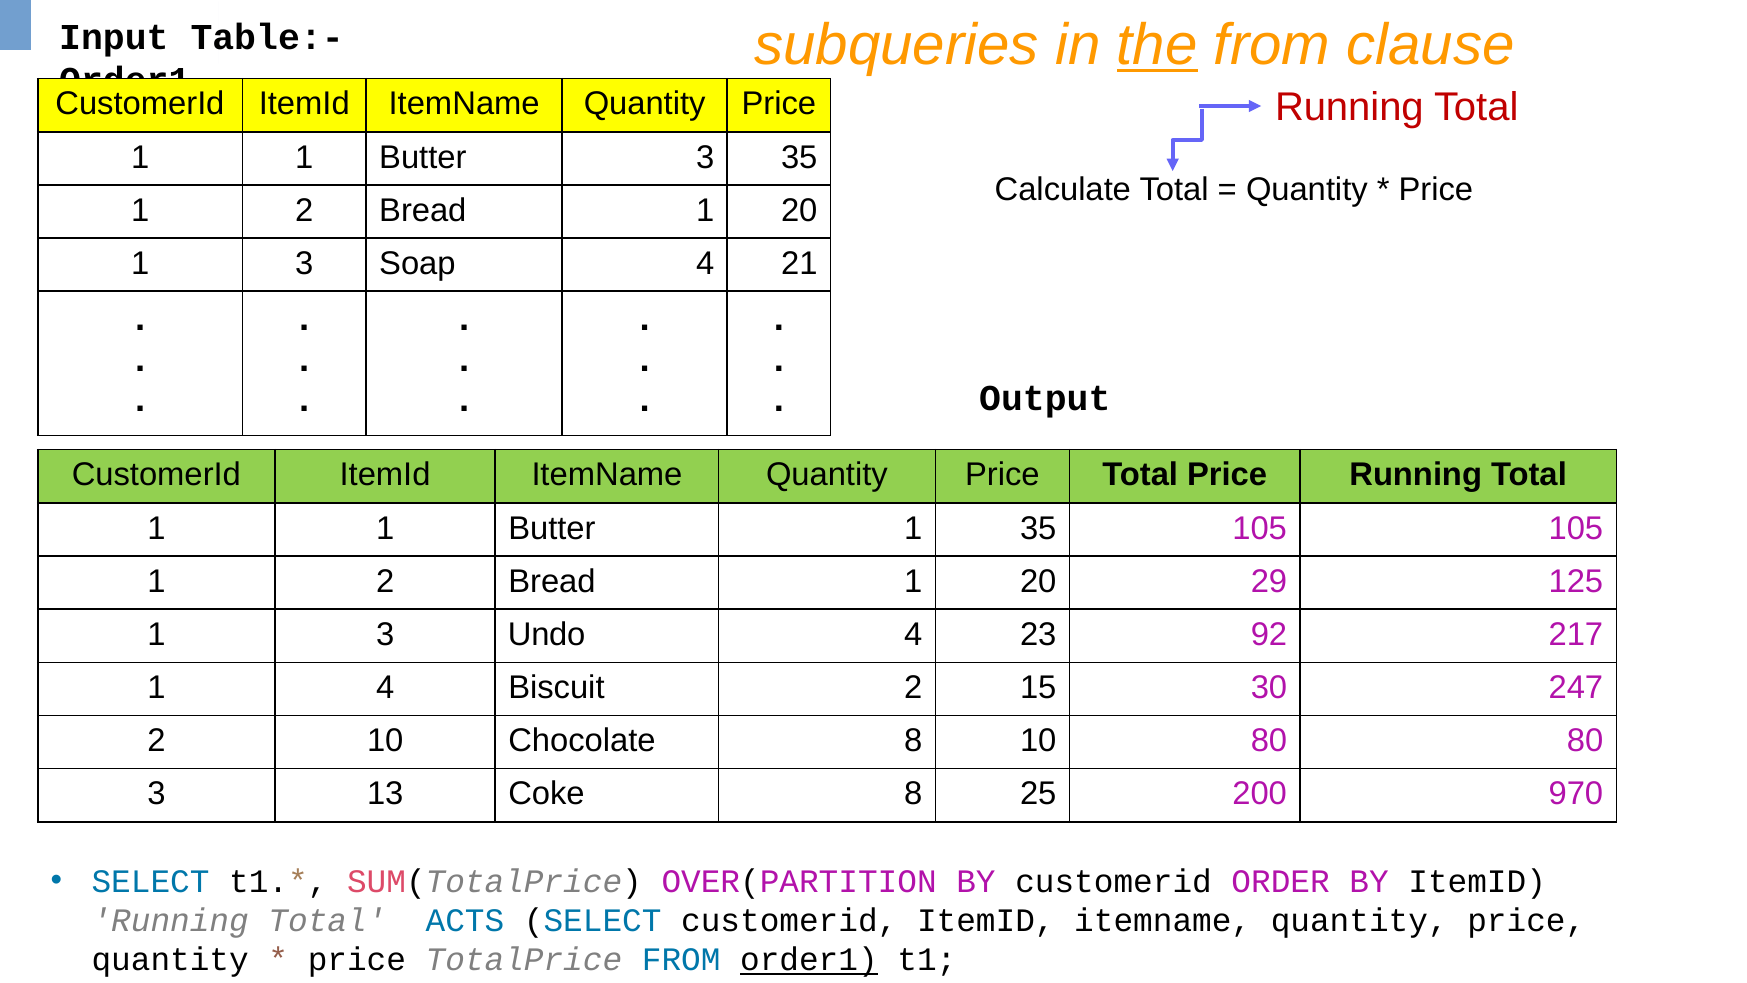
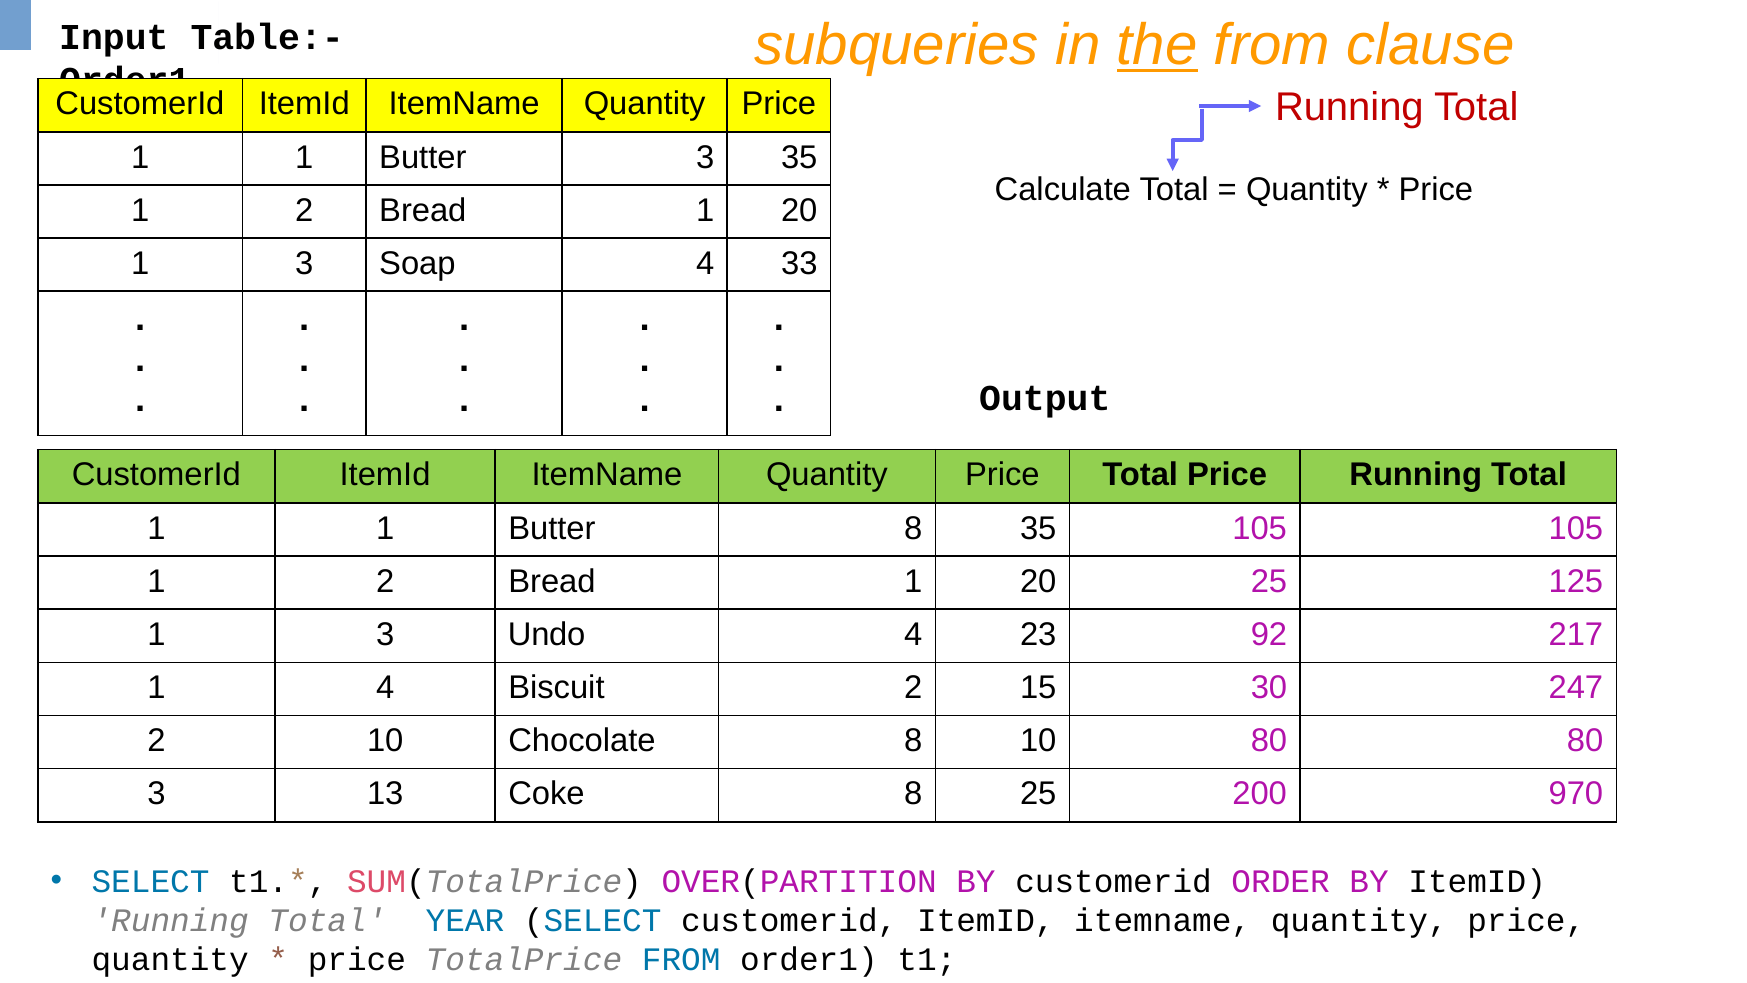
21: 21 -> 33 (799, 263)
Butter 1: 1 -> 8 (913, 528)
20 29: 29 -> 25 (1269, 581)
ACTS: ACTS -> YEAR (465, 920)
order1 underline: present -> none (809, 960)
